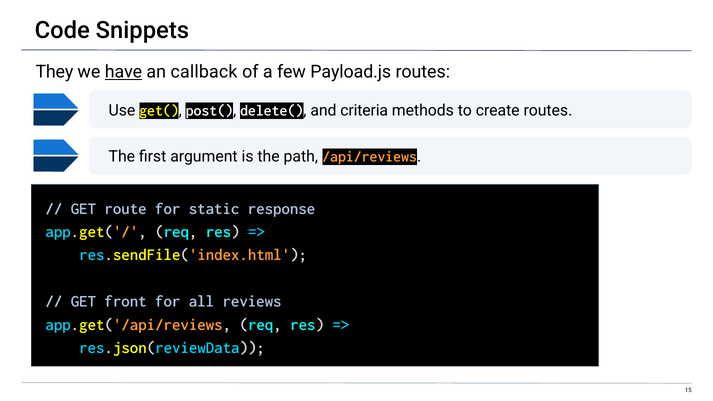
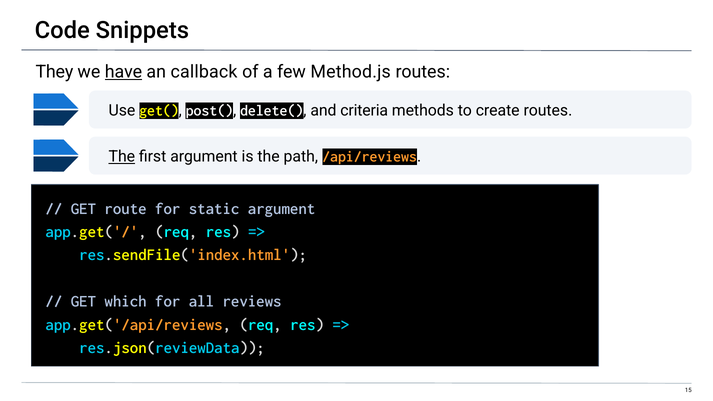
Payload.js: Payload.js -> Method.js (351, 72)
The underline: none -> present (122, 157)
static response: response -> argument (282, 209)
front: front -> which (126, 301)
